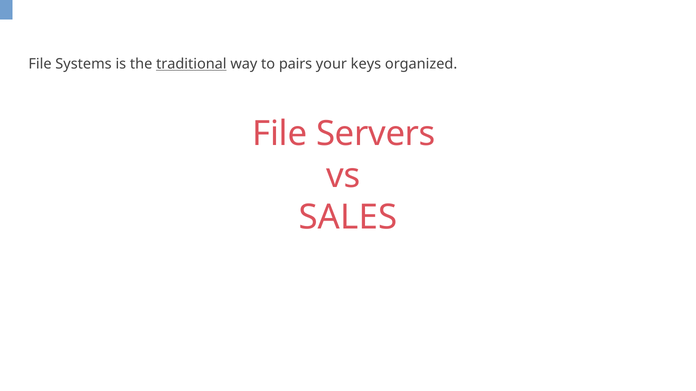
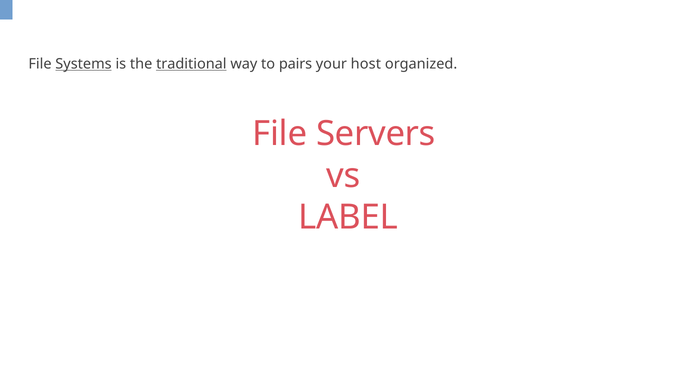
Systems underline: none -> present (84, 64)
keys: keys -> host (366, 64)
SALES: SALES -> LABEL (348, 218)
